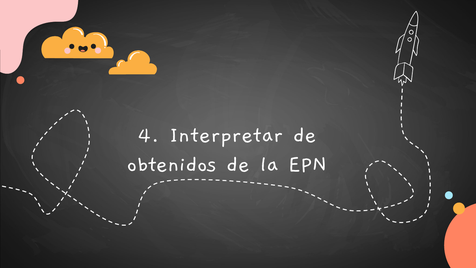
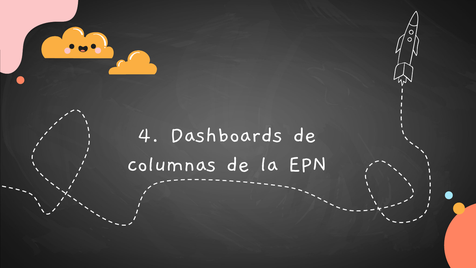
Interpretar: Interpretar -> Dashboards (226, 134)
obtenidos: obtenidos -> columnas (172, 163)
